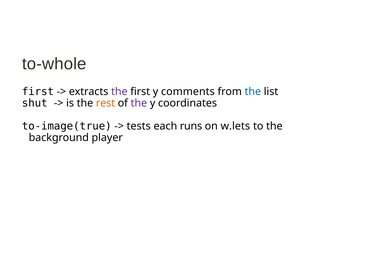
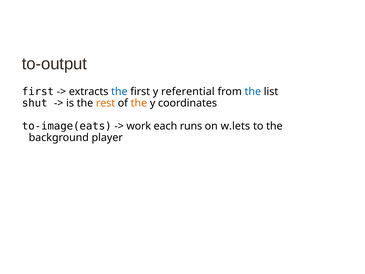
to-whole: to-whole -> to-output (54, 64)
the colour: purple -> blue (119, 91)
comments: comments -> referential (188, 91)
the colour: purple -> orange (139, 103)
to-image(true: to-image(true -> to-image(eats (67, 126)
tests: tests -> work (139, 126)
